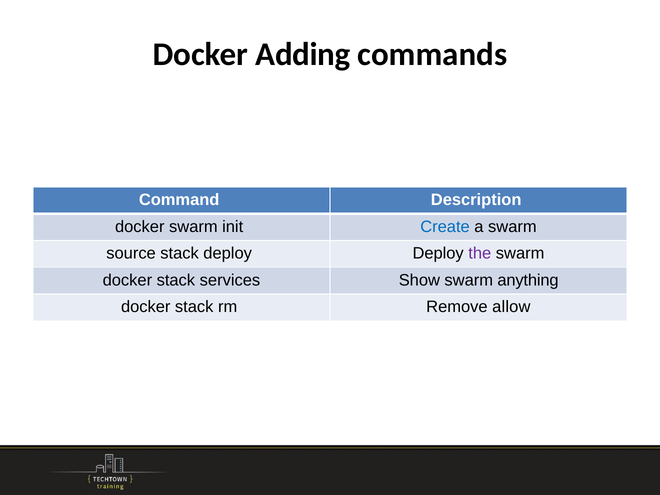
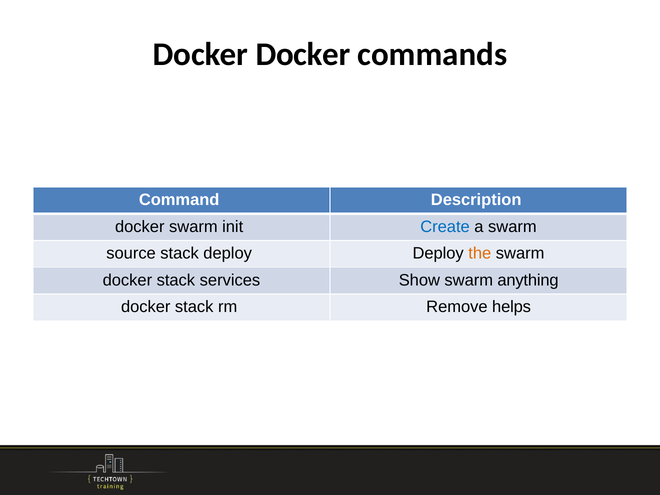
Docker Adding: Adding -> Docker (303, 55)
the colour: purple -> orange (480, 253)
allow: allow -> helps (512, 307)
